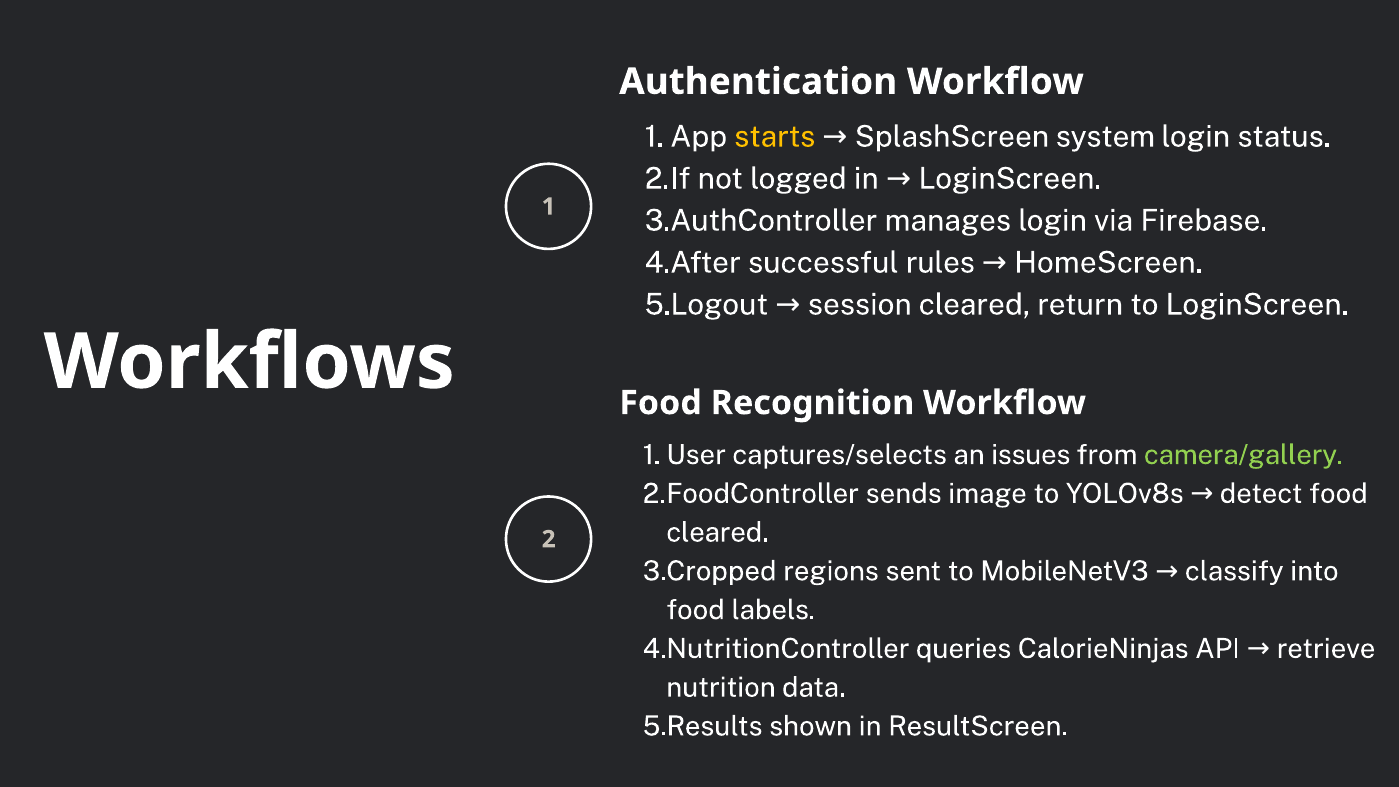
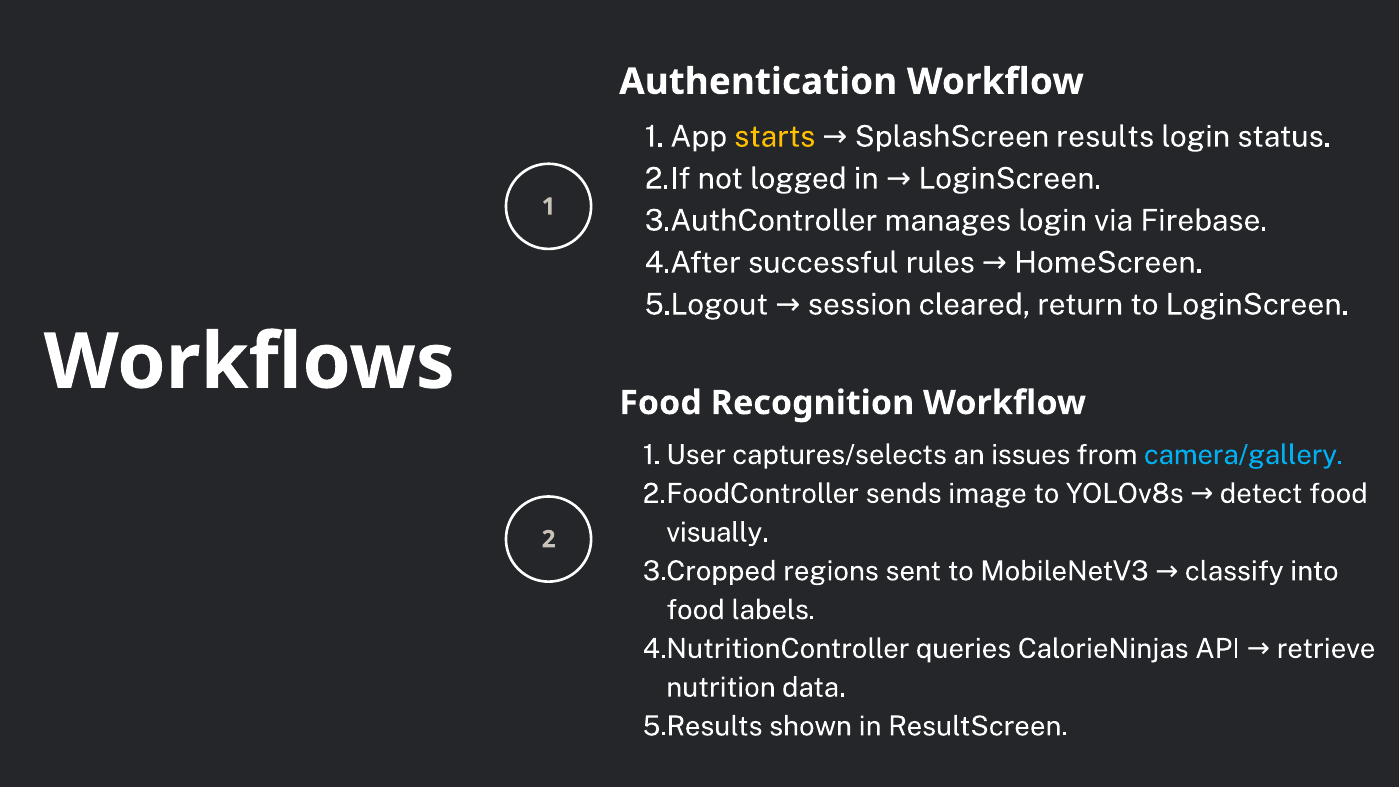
system: system -> results (1105, 137)
camera/gallery colour: light green -> light blue (1243, 455)
cleared: cleared -> visually (717, 532)
